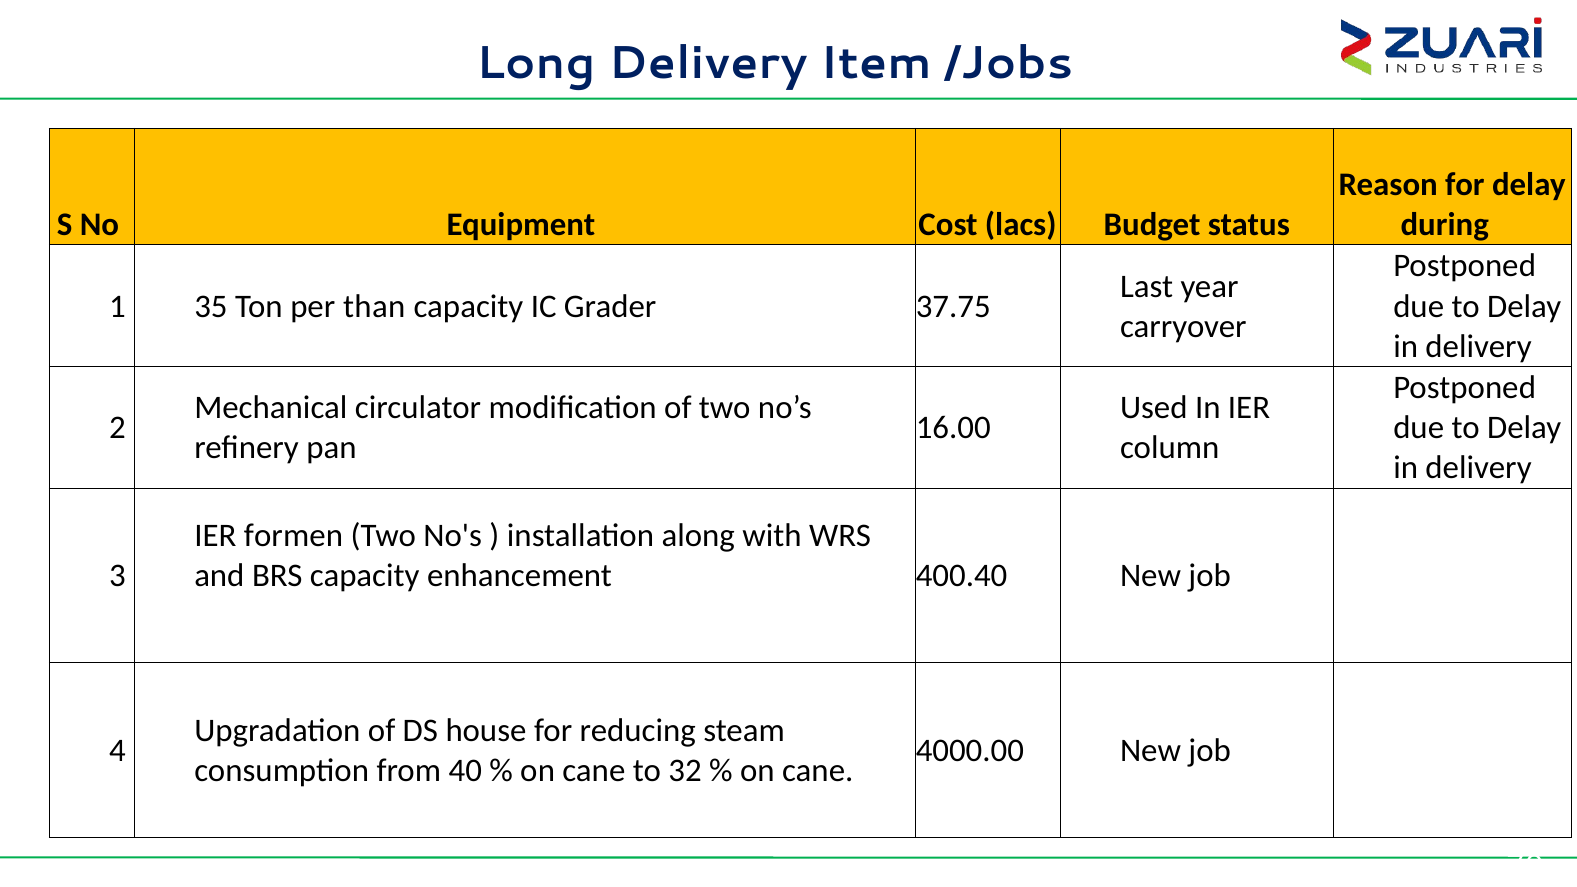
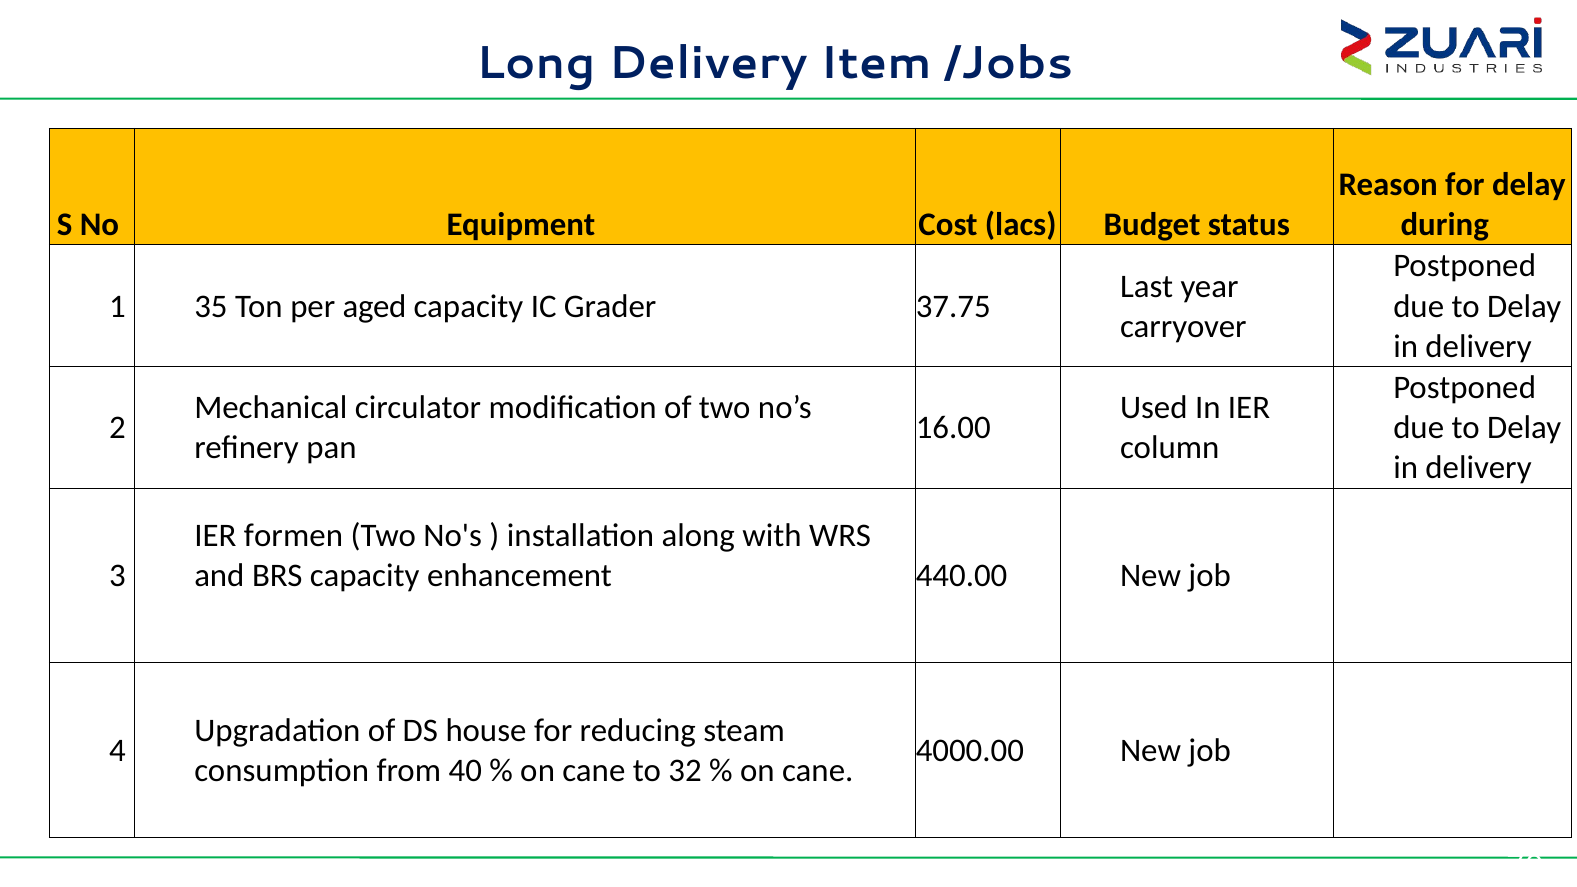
than: than -> aged (375, 306)
400.40: 400.40 -> 440.00 (962, 576)
